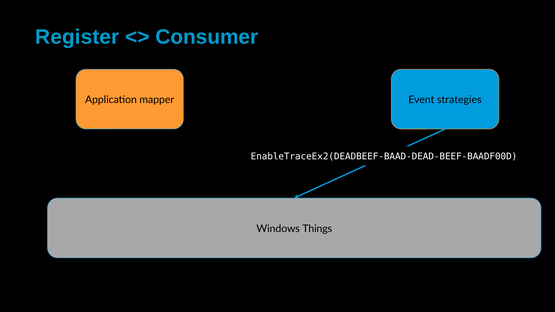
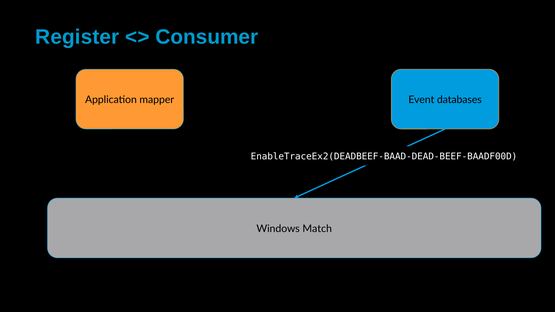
strategies: strategies -> databases (459, 100)
Things: Things -> Match (317, 229)
